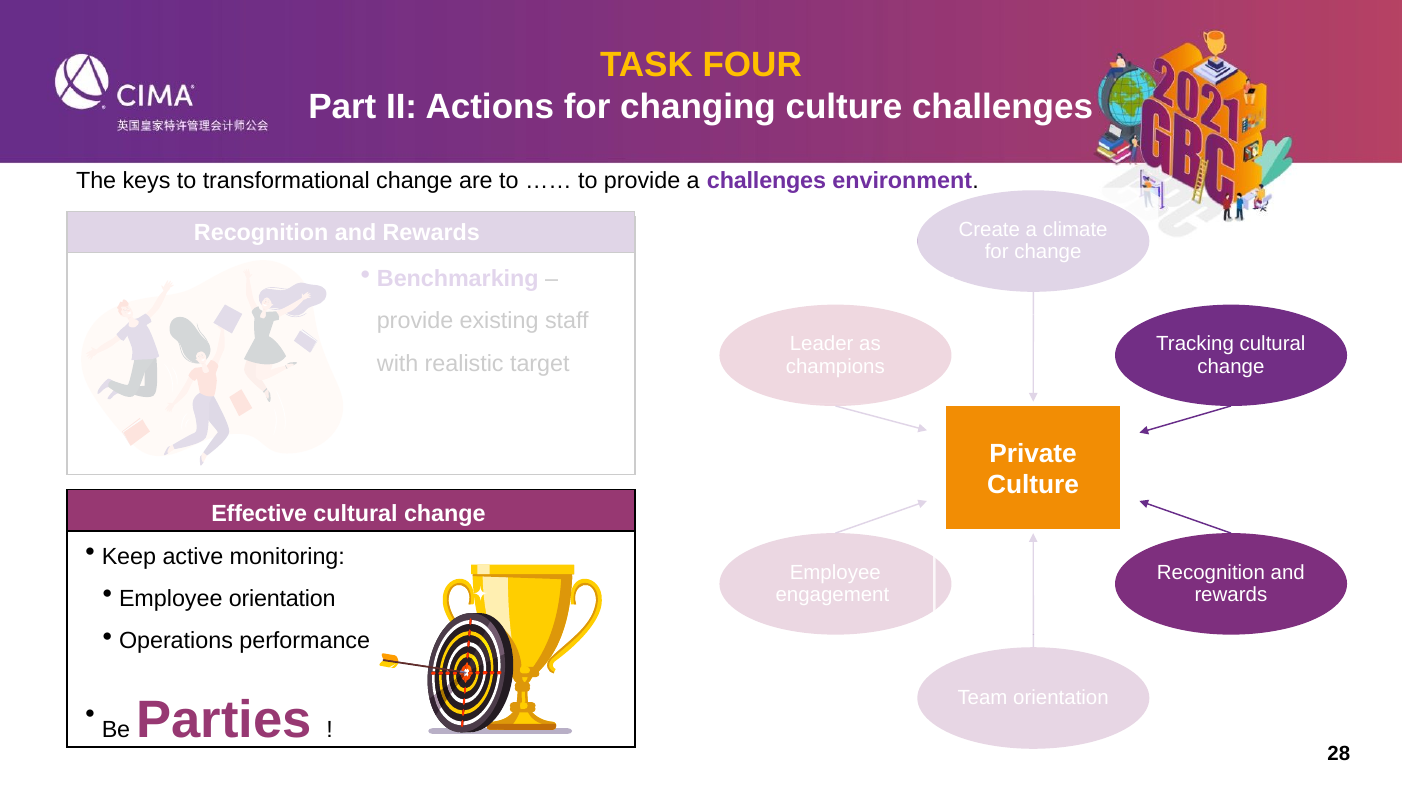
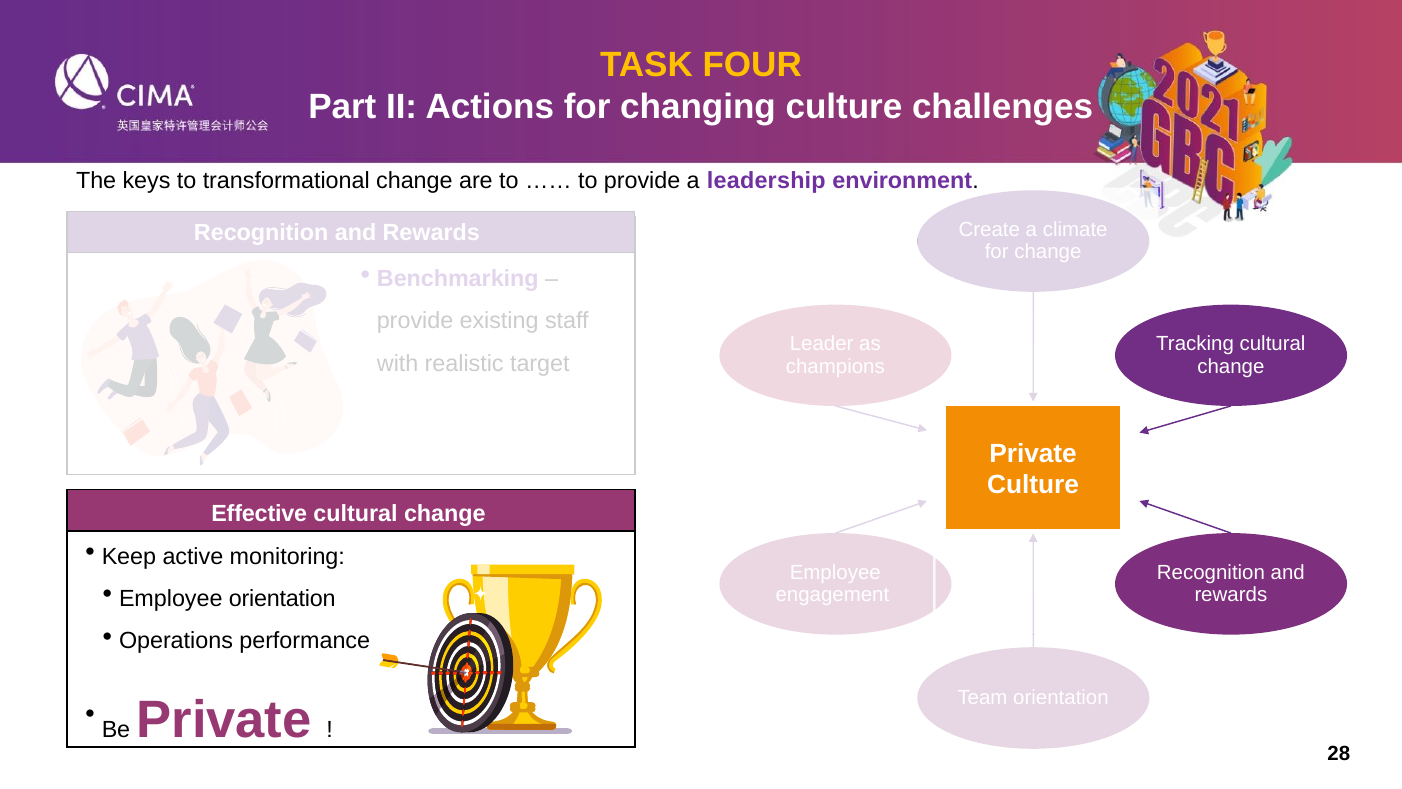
a challenges: challenges -> leadership (766, 181)
Be Parties: Parties -> Private (224, 720)
